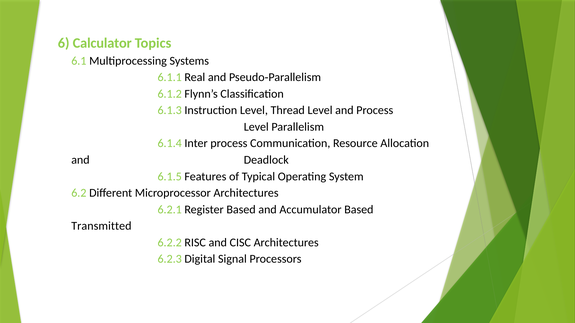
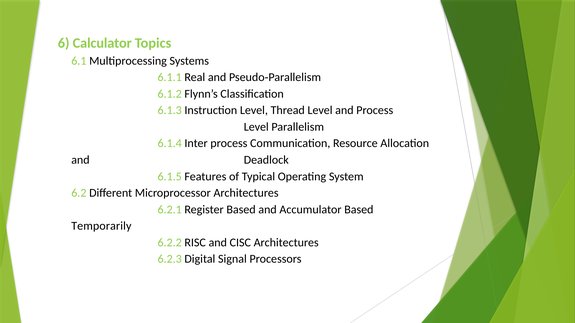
Transmitted: Transmitted -> Temporarily (101, 226)
